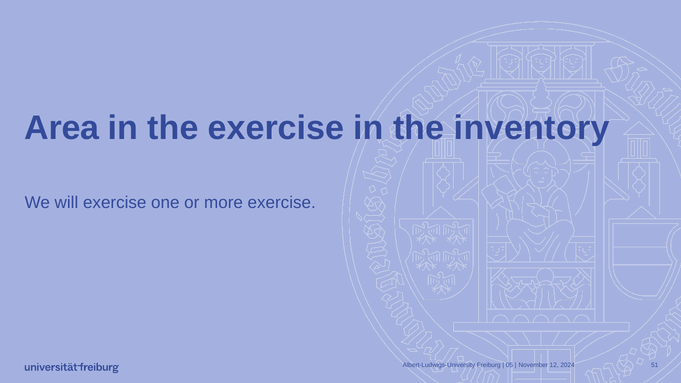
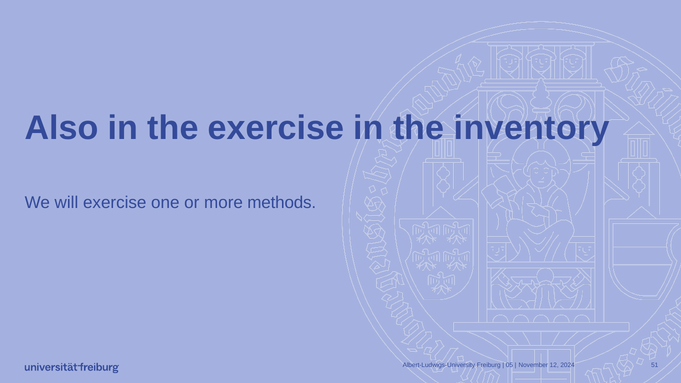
Area: Area -> Also (62, 128)
more exercise: exercise -> methods (282, 202)
